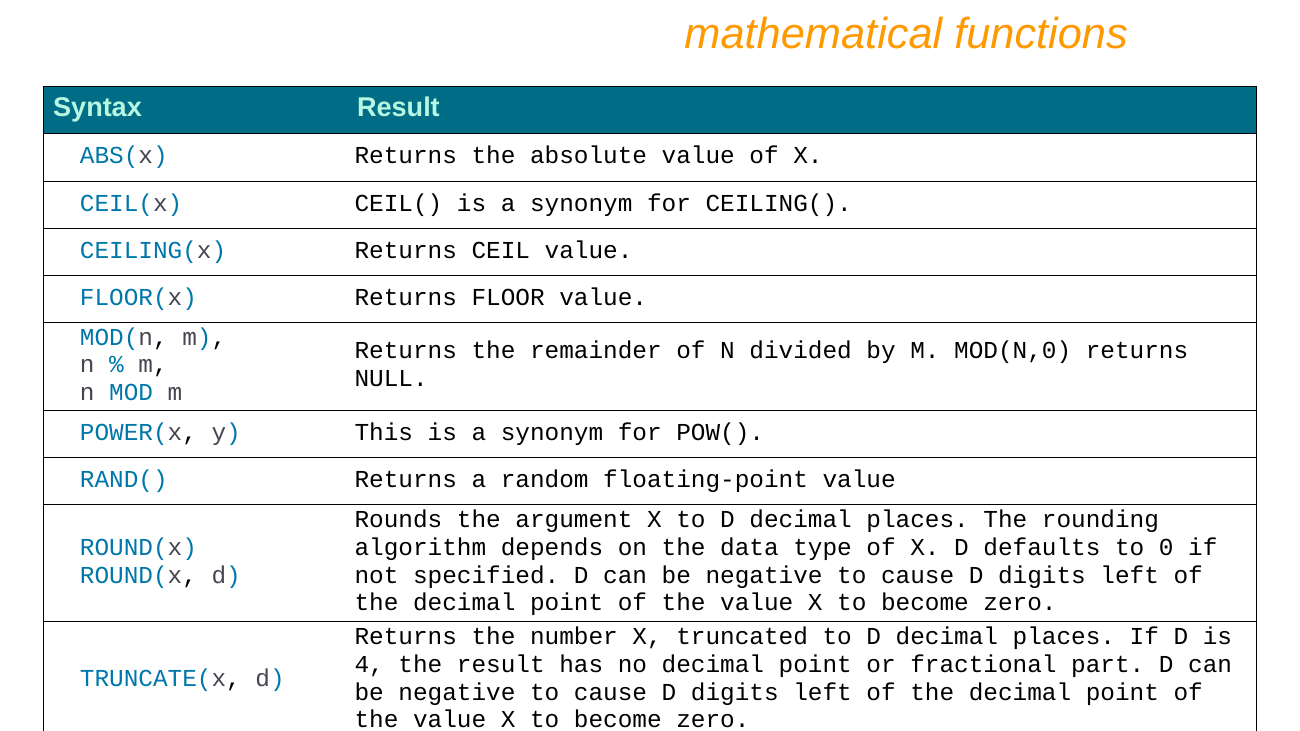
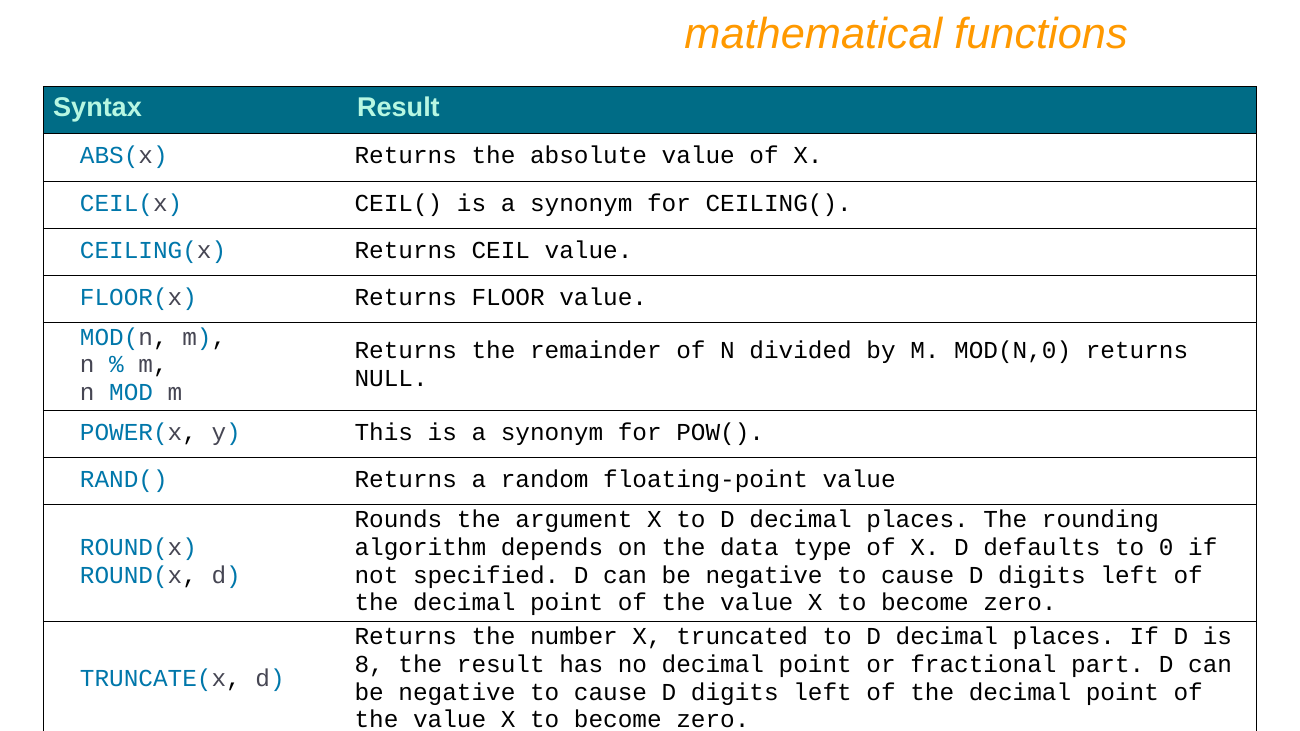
4: 4 -> 8 (369, 665)
